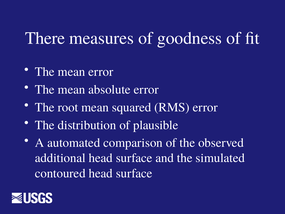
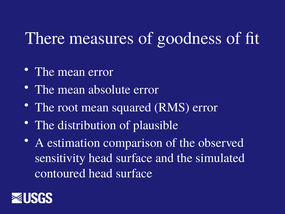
automated: automated -> estimation (74, 143)
additional: additional -> sensitivity (60, 158)
